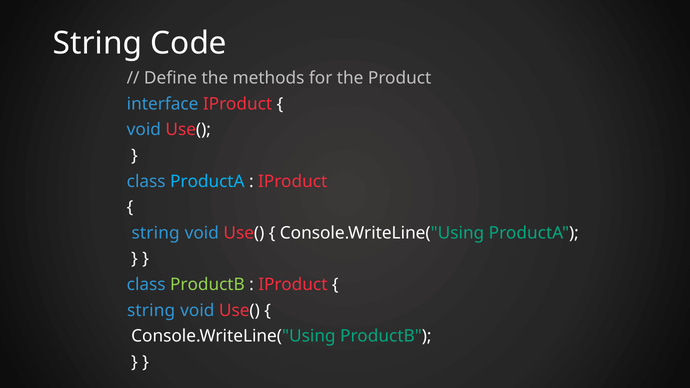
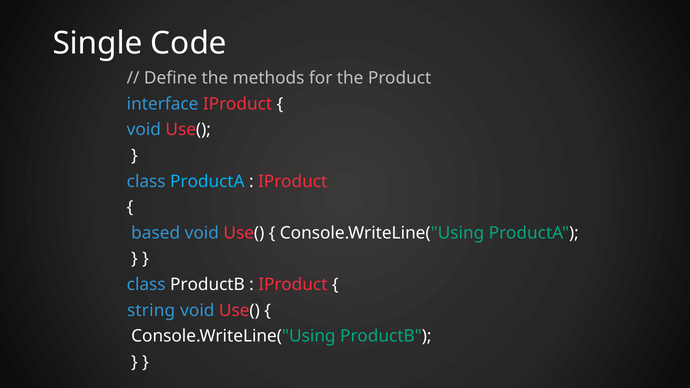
String: String -> Single (97, 43)
string: string -> based (156, 233)
ProductB colour: light green -> white (207, 285)
